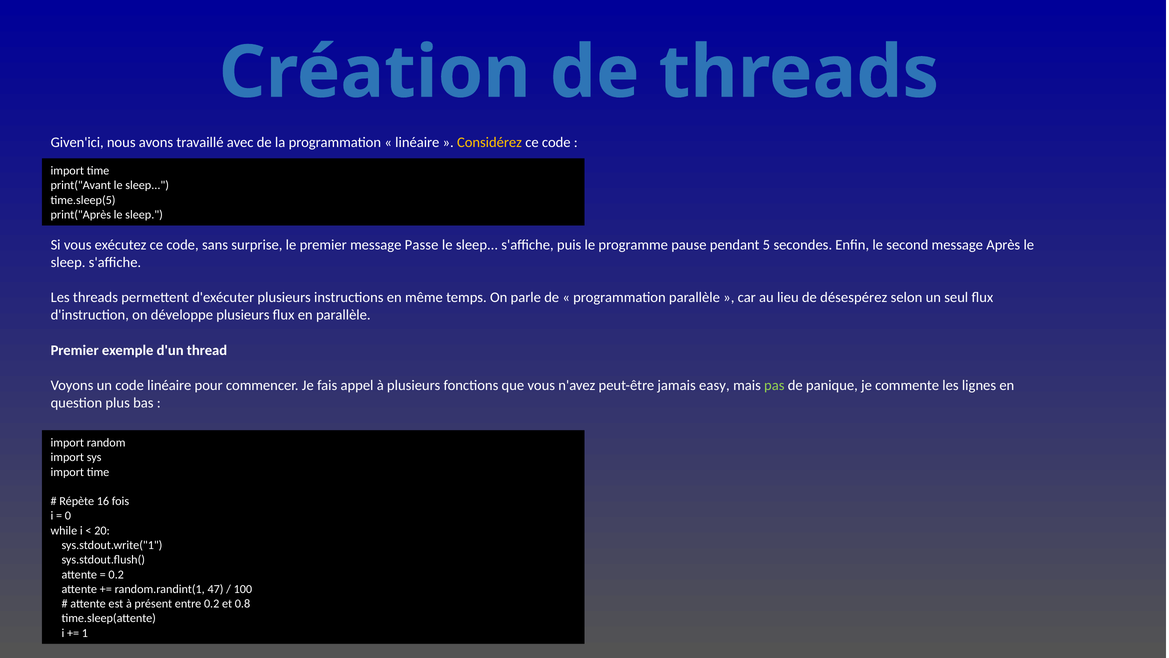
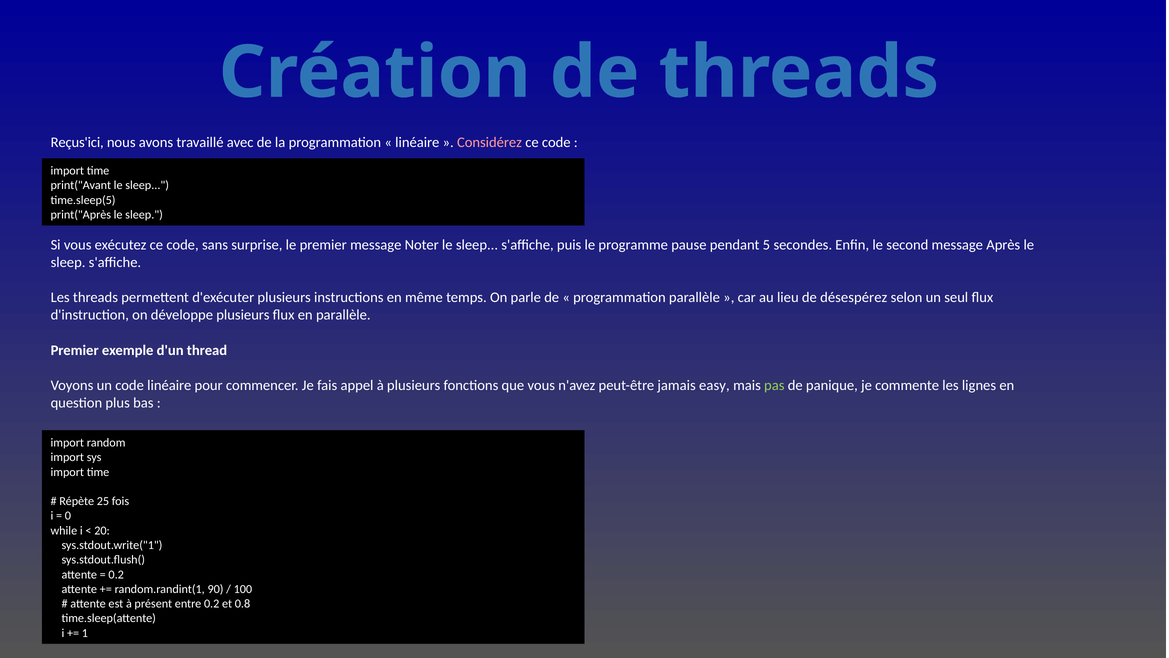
Given'ici: Given'ici -> Reçus'ici (77, 143)
Considérez colour: yellow -> pink (489, 143)
Passe: Passe -> Noter (422, 245)
16: 16 -> 25 (103, 501)
47: 47 -> 90 (216, 589)
